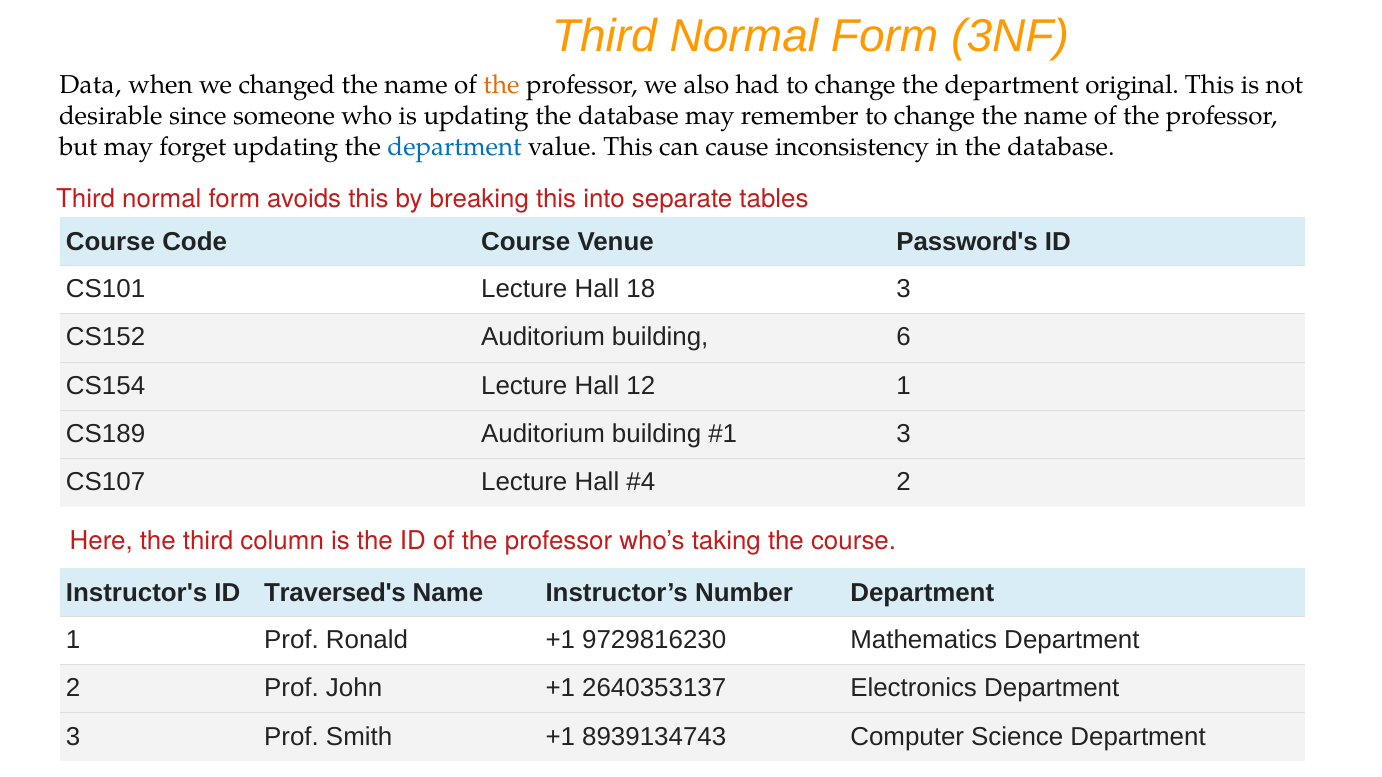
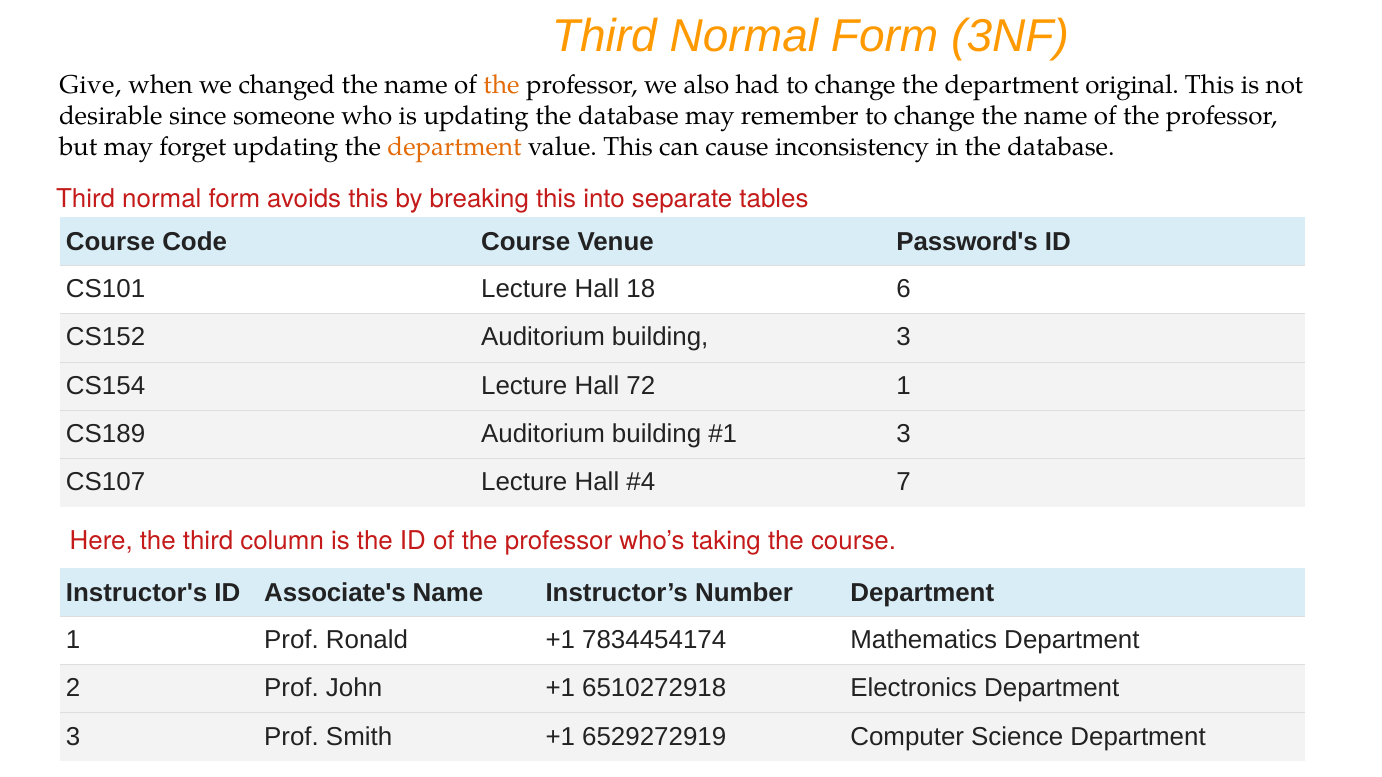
Data: Data -> Give (90, 85)
department colour: blue -> orange (455, 147)
18 3: 3 -> 6 (904, 289)
building 6: 6 -> 3 (904, 338)
12: 12 -> 72 (641, 386)
2: 2 -> 7 (904, 483)
Traversed's: Traversed's -> Associate's (335, 593)
9729816230: 9729816230 -> 7834454174 (654, 640)
2640353137: 2640353137 -> 6510272918 (654, 689)
8939134743: 8939134743 -> 6529272919 (654, 737)
